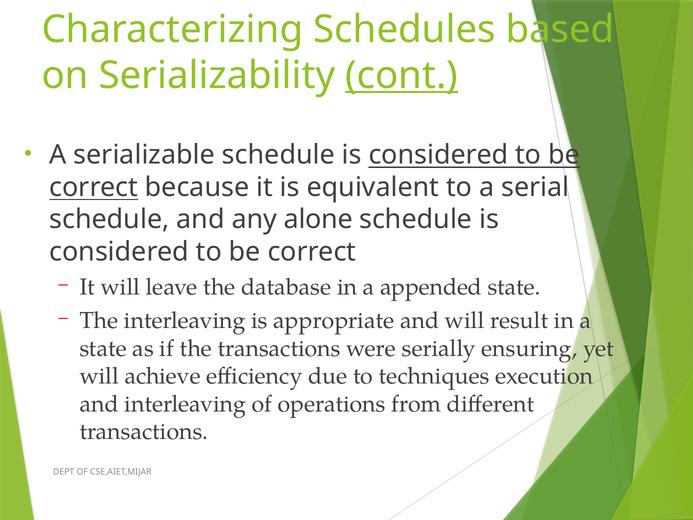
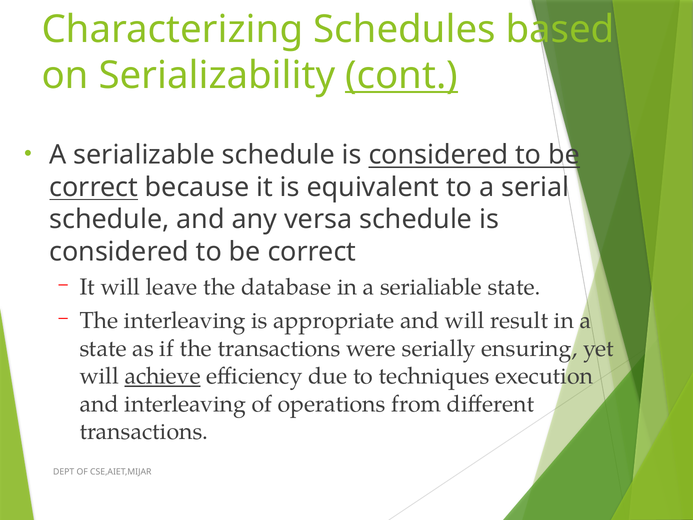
alone: alone -> versa (318, 219)
appended: appended -> serialiable (431, 287)
achieve underline: none -> present (163, 376)
